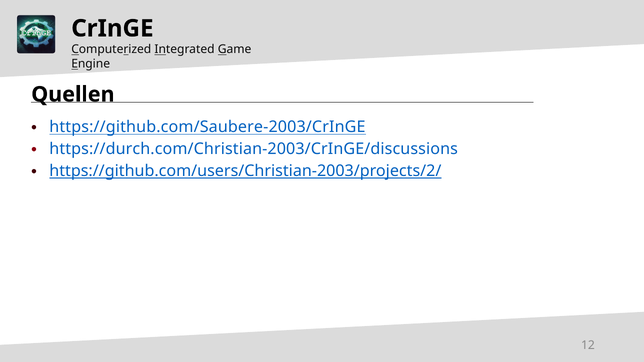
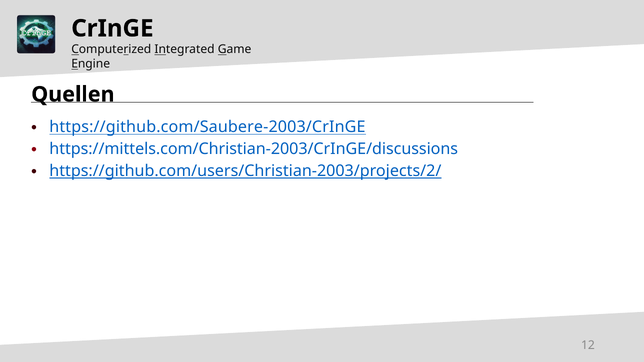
https://durch.com/Christian-2003/CrInGE/discussions: https://durch.com/Christian-2003/CrInGE/discussions -> https://mittels.com/Christian-2003/CrInGE/discussions (254, 149)
